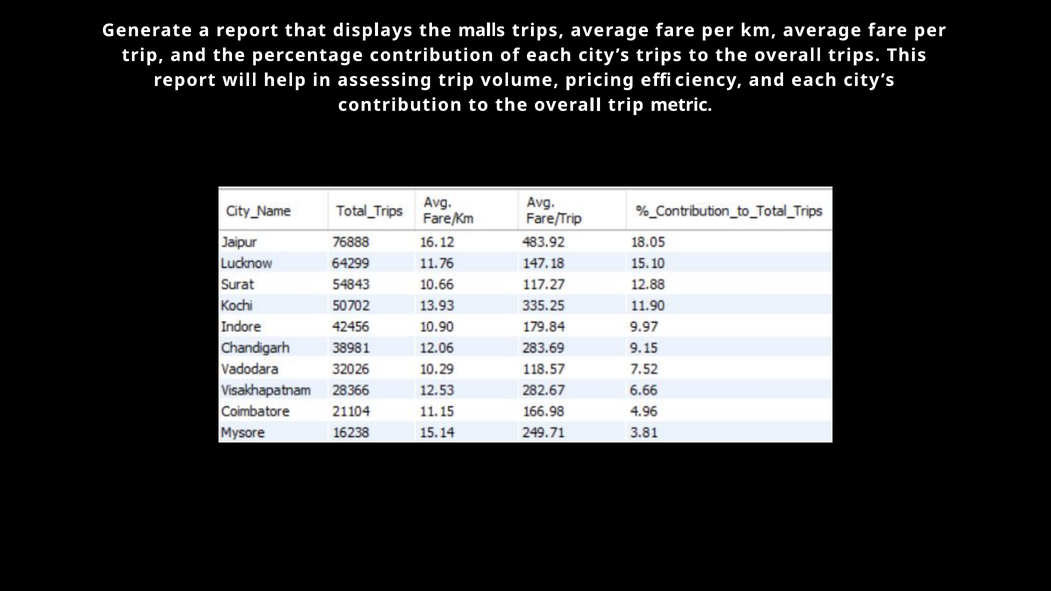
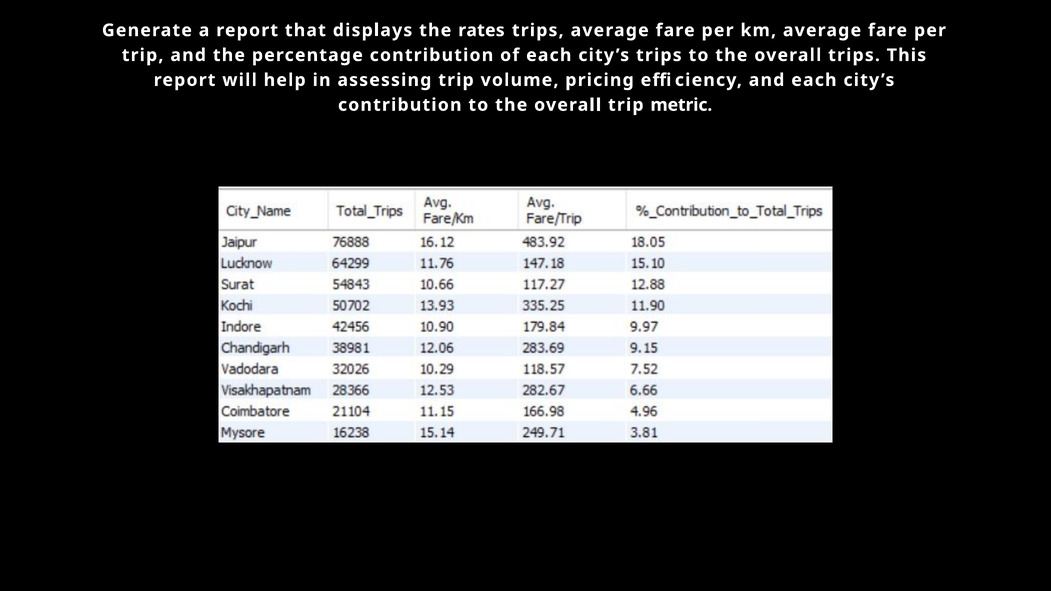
malls: malls -> rates (481, 30)
